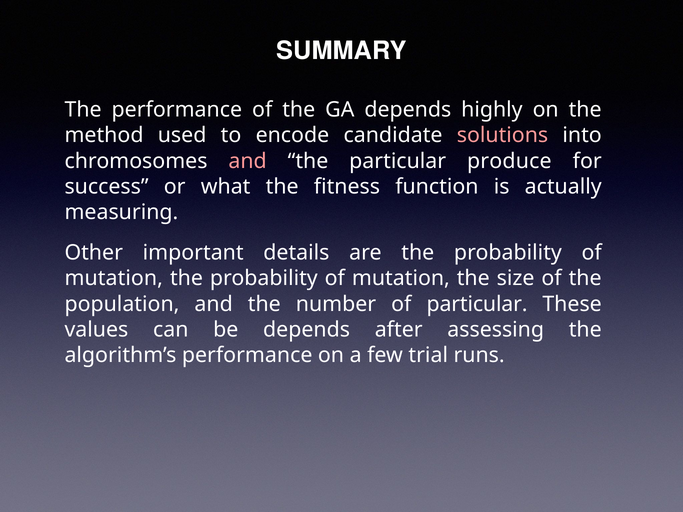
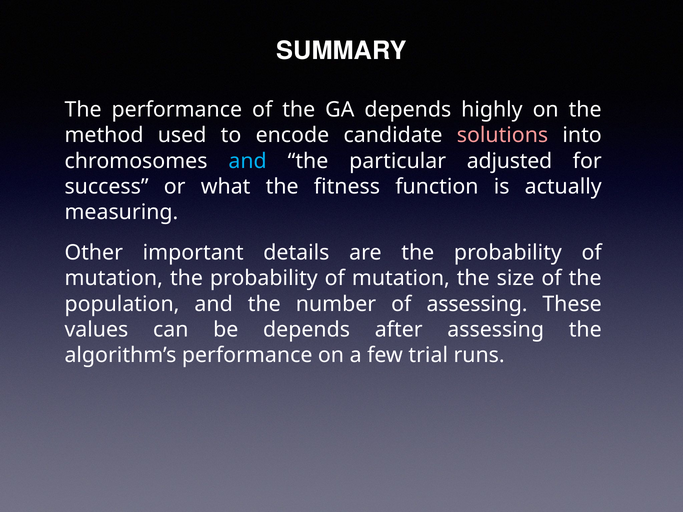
and colour: pink -> light blue (248, 161)
produce: produce -> adjusted (510, 161)
of particular: particular -> assessing (477, 304)
